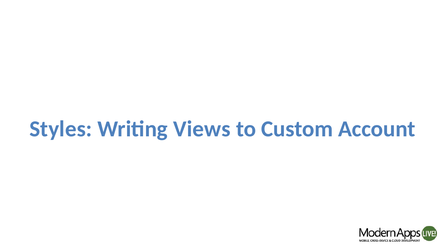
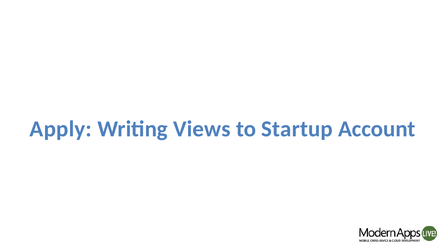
Styles: Styles -> Apply (61, 129)
Custom: Custom -> Startup (297, 129)
